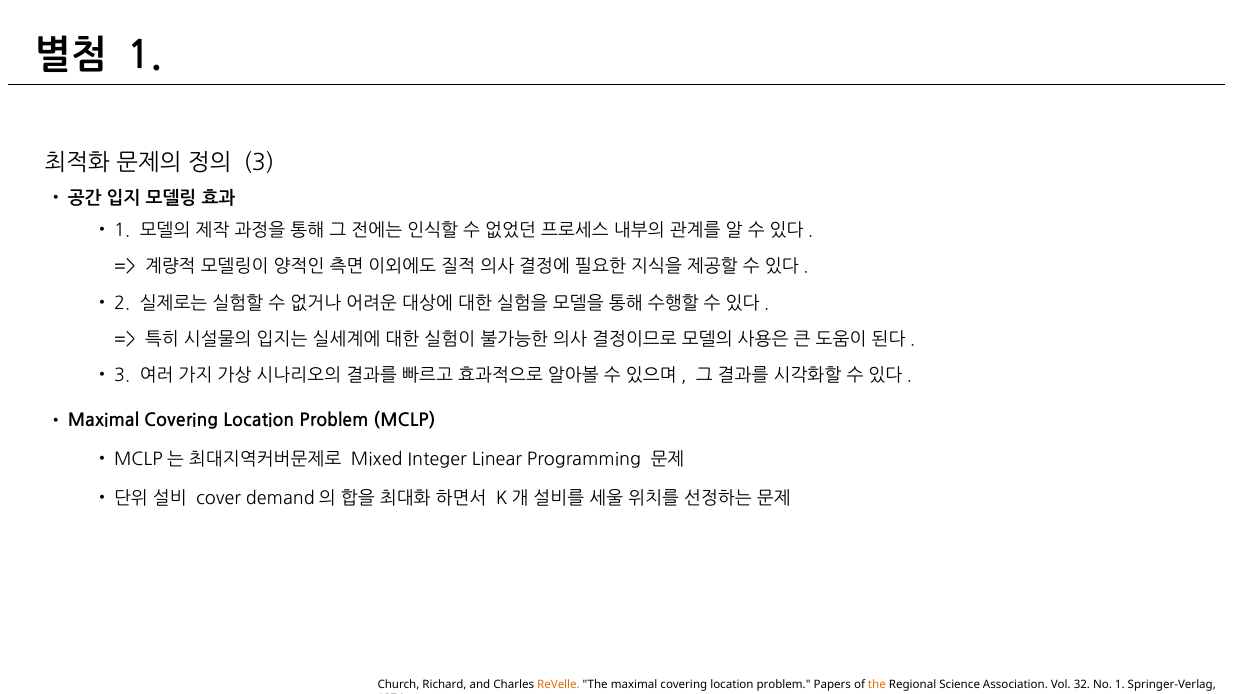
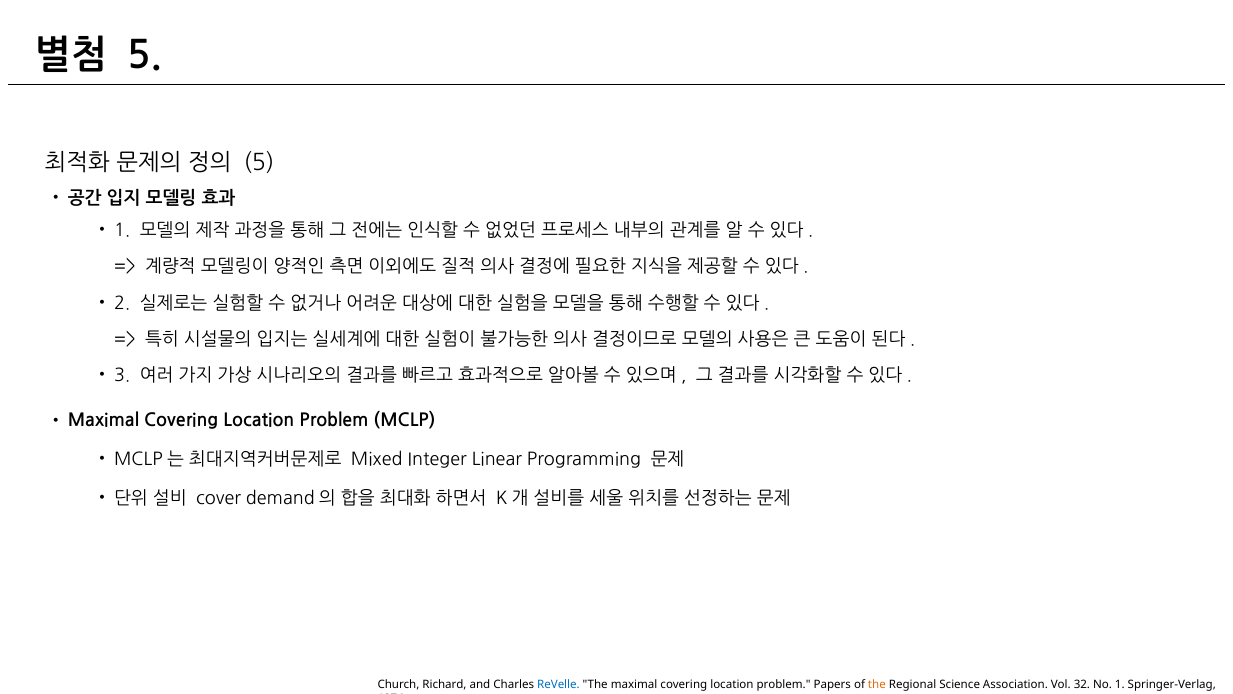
1: 1 -> 5 (145, 56)
3: 3 -> 5 (259, 163)
ReVelle colour: orange -> blue (558, 684)
